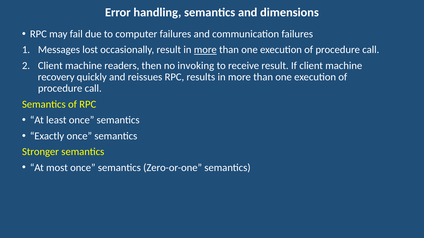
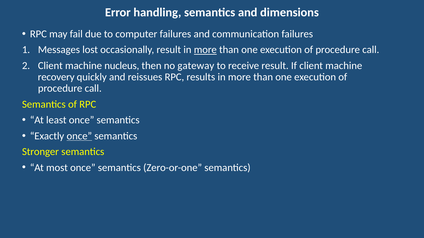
readers: readers -> nucleus (122, 66)
invoking: invoking -> gateway (196, 66)
once underline: none -> present (79, 136)
